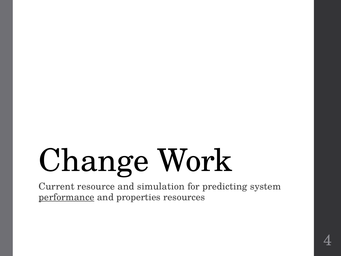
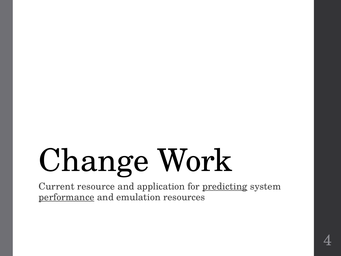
simulation: simulation -> application (161, 186)
predicting underline: none -> present (225, 186)
properties: properties -> emulation (138, 197)
